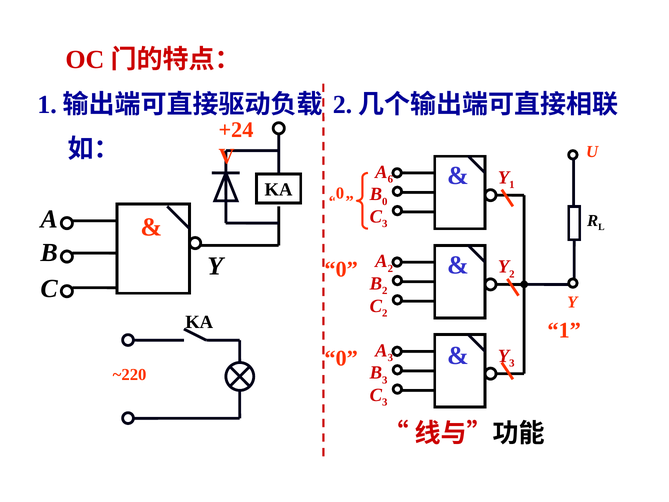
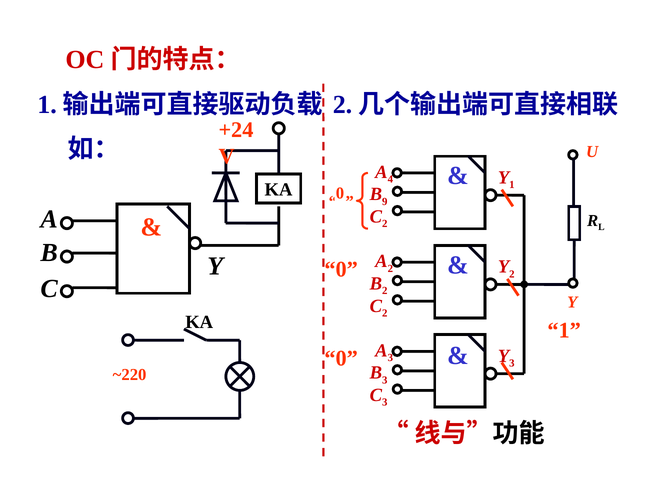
6: 6 -> 4 (390, 179)
B 0: 0 -> 9 (385, 201)
3: 3 -> 2 (385, 224)
